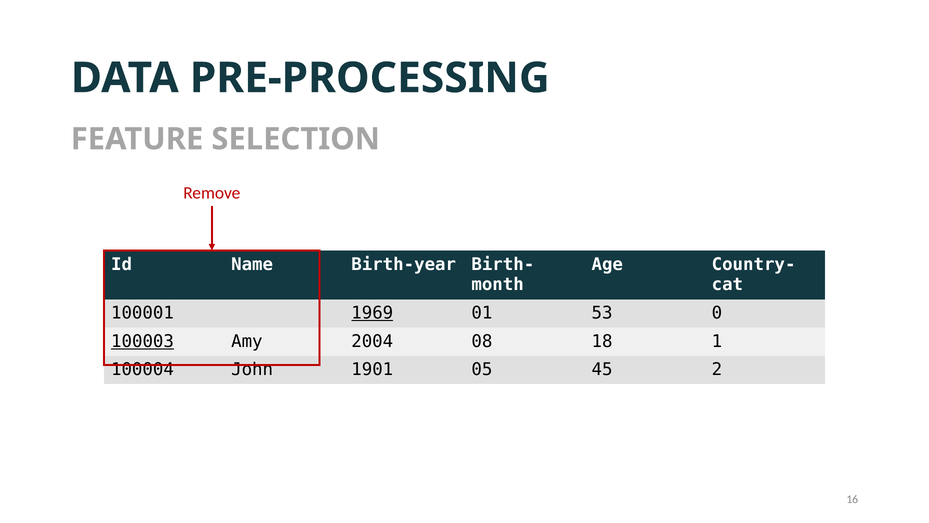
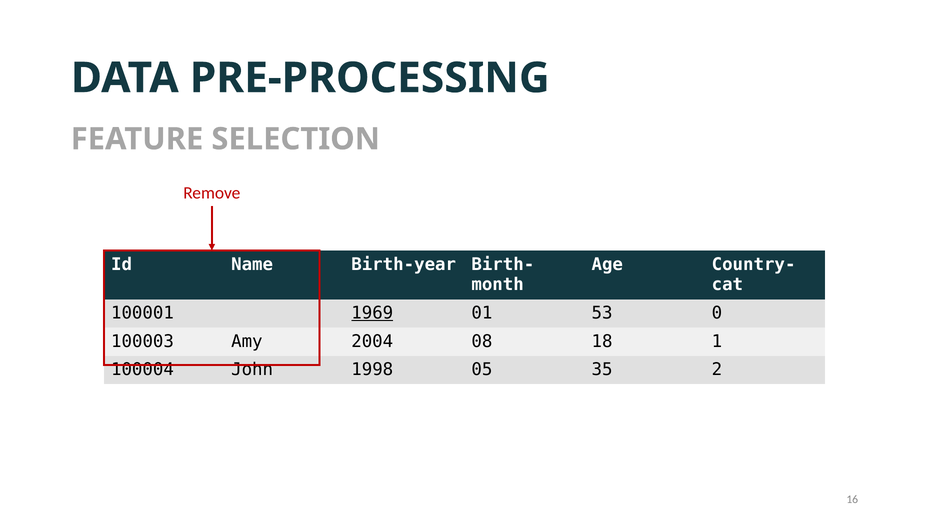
100003 underline: present -> none (143, 341)
1901: 1901 -> 1998 (372, 369)
45: 45 -> 35 (602, 369)
